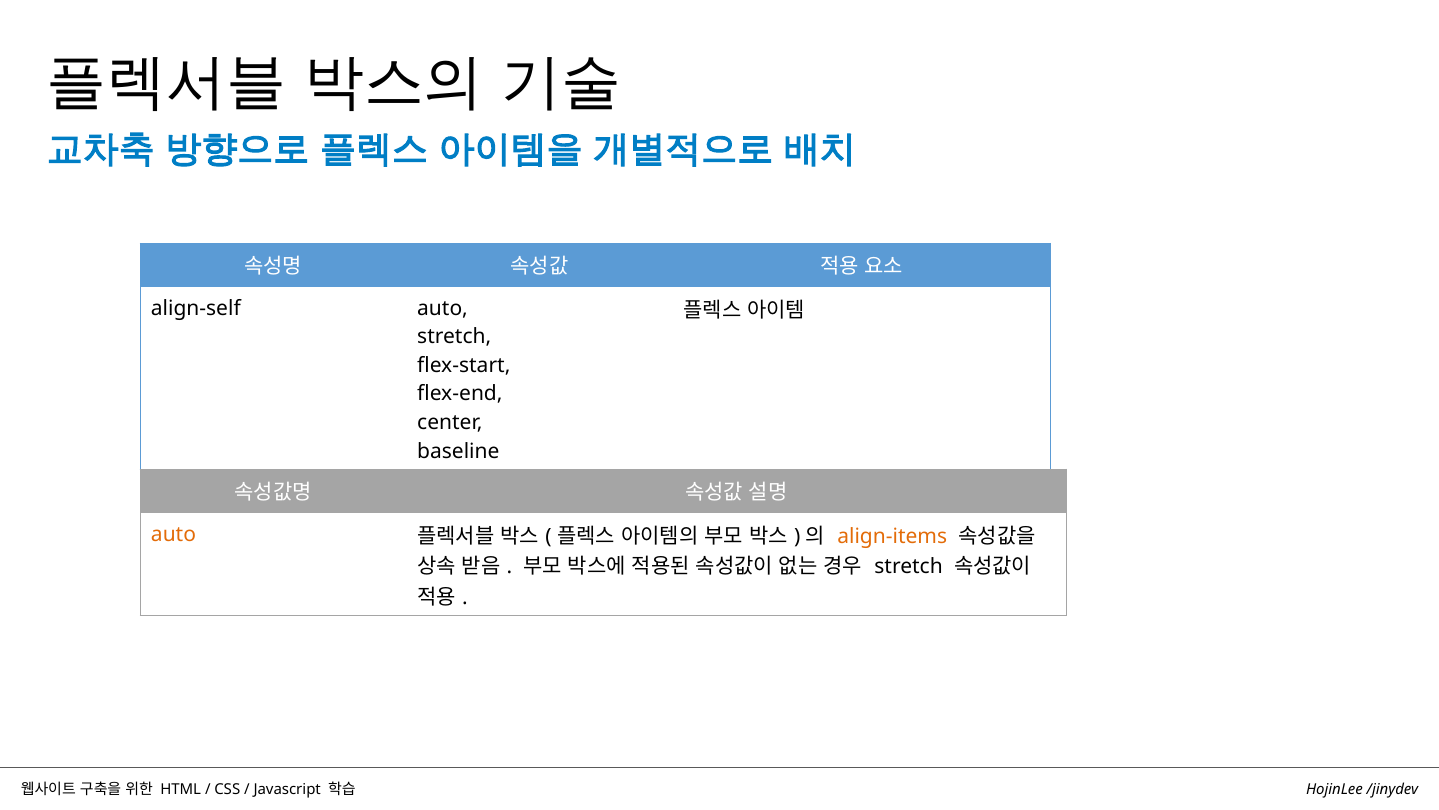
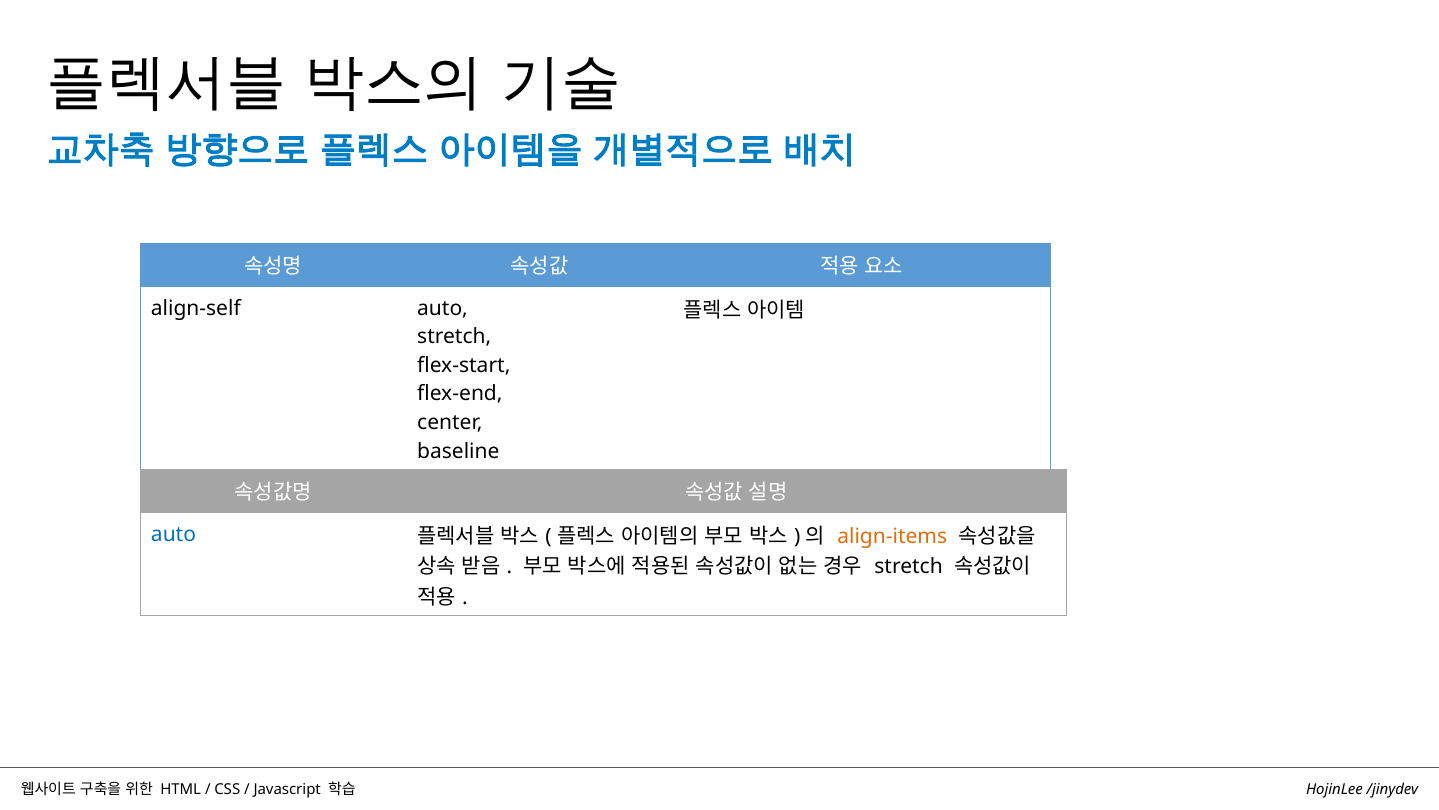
auto colour: orange -> blue (174, 534)
